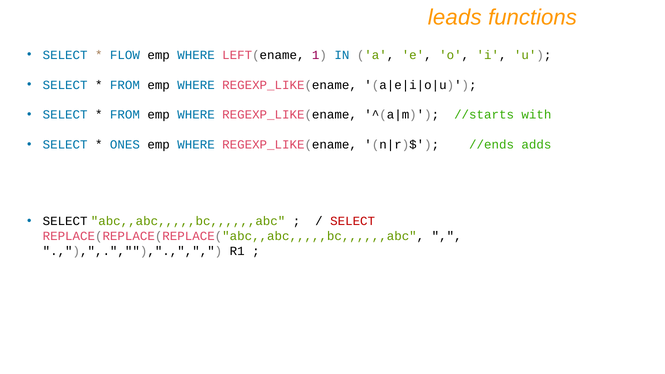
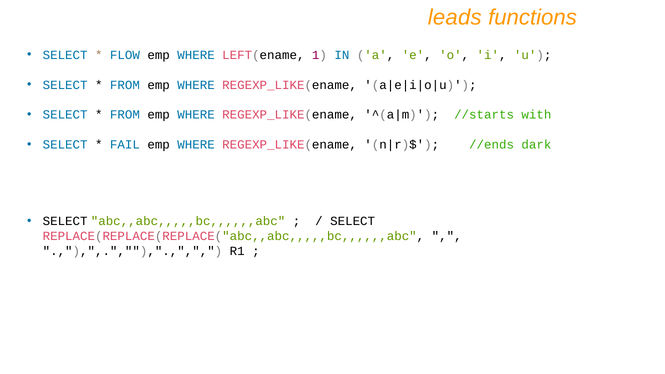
ONES: ONES -> FAIL (125, 145)
adds: adds -> dark (536, 145)
SELECT colour: red -> black (353, 221)
